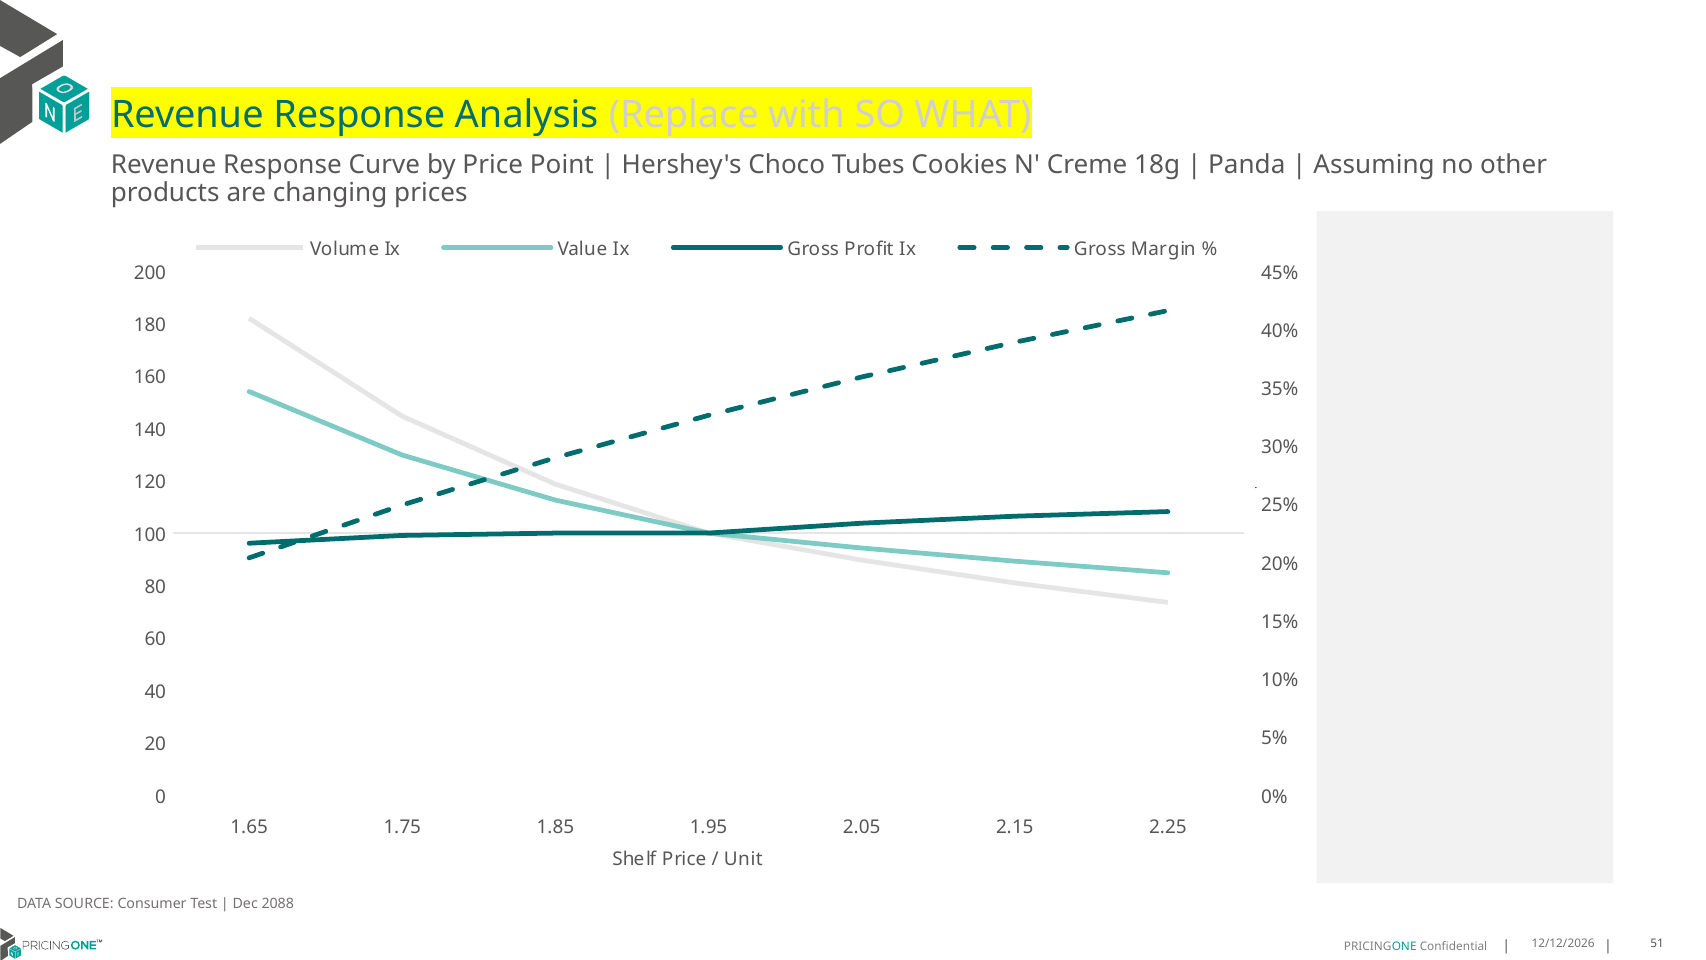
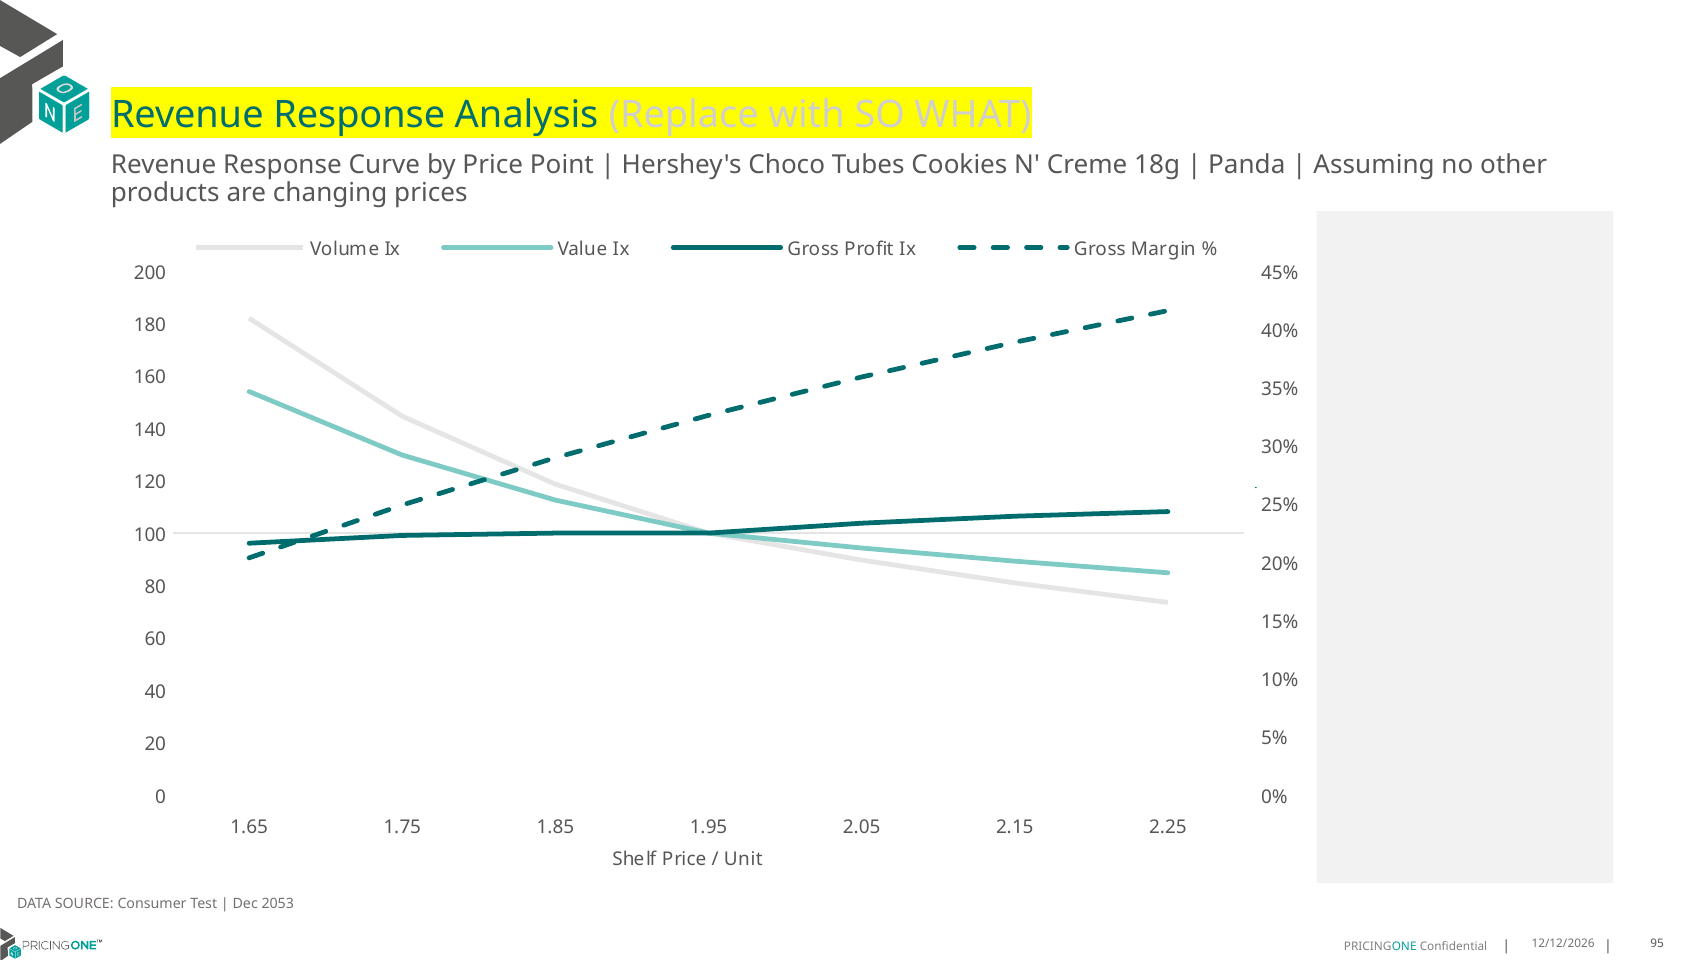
2088: 2088 -> 2053 (278, 904)
51: 51 -> 95 (1657, 944)
